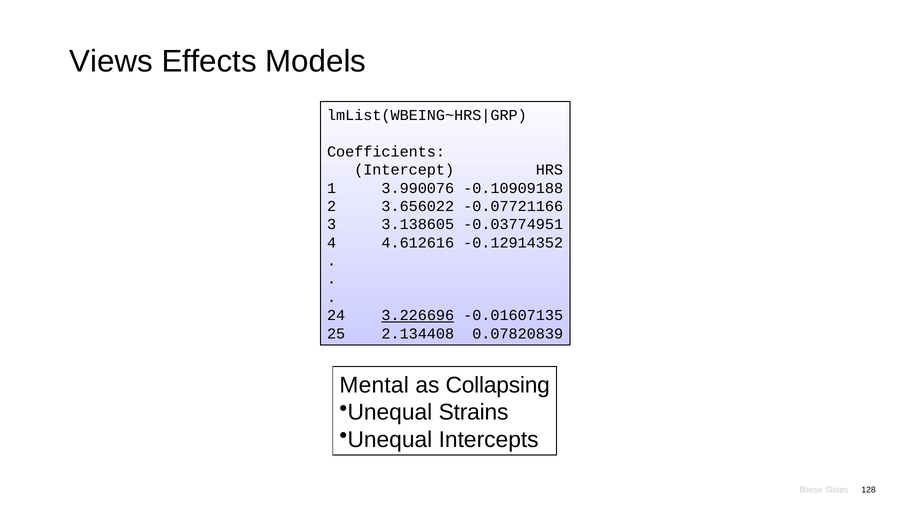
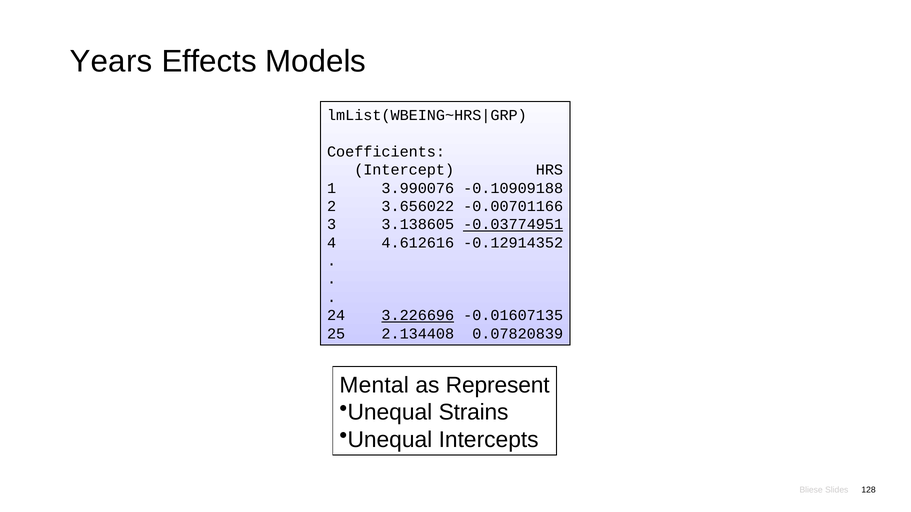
Views: Views -> Years (111, 62)
-0.07721166: -0.07721166 -> -0.00701166 (513, 206)
-0.03774951 underline: none -> present (513, 225)
Collapsing: Collapsing -> Represent (498, 385)
